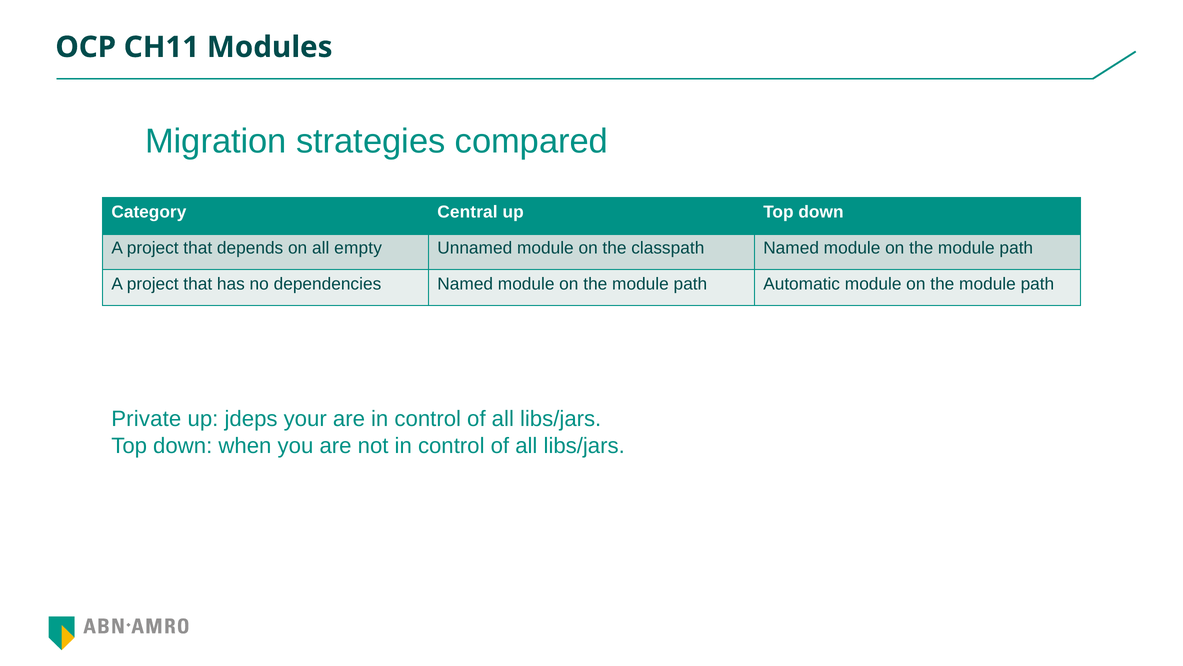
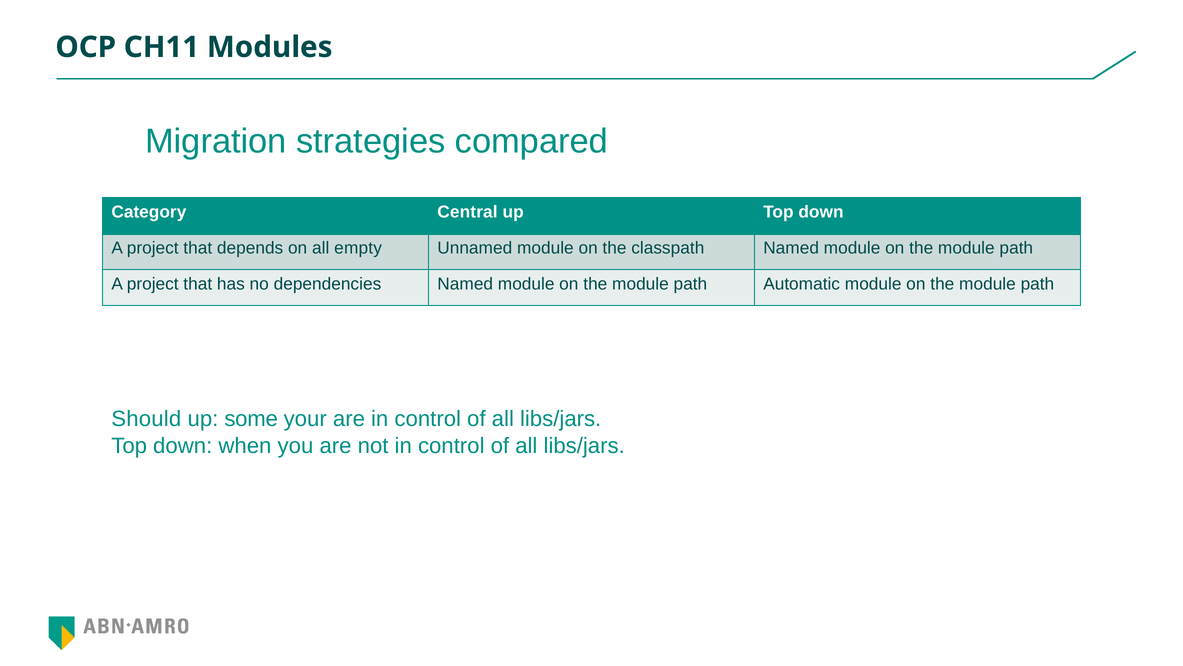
Private: Private -> Should (146, 419)
jdeps: jdeps -> some (251, 419)
